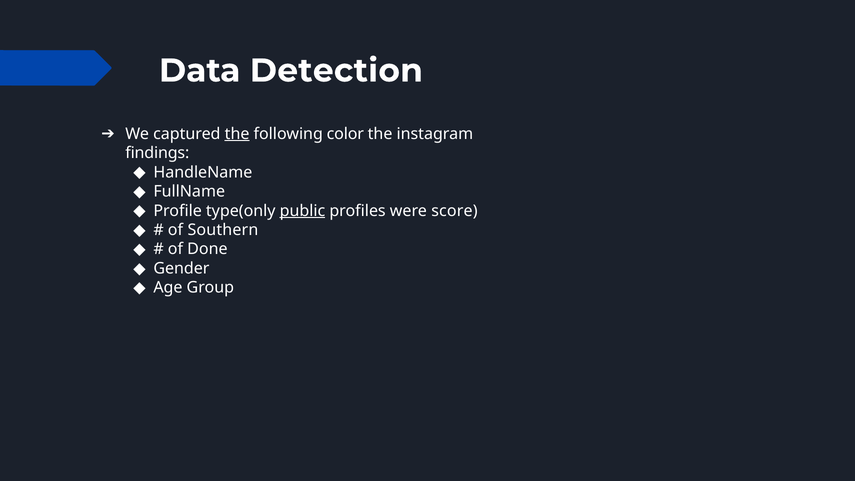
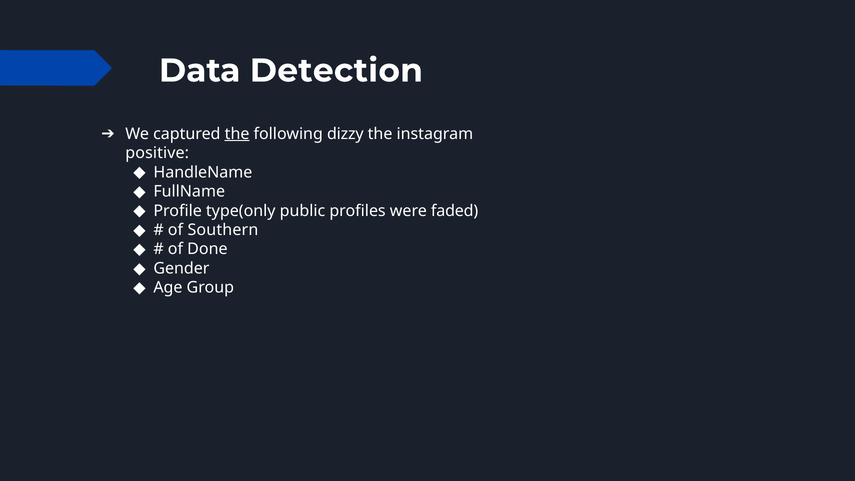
color: color -> dizzy (345, 134)
findings: findings -> positive (157, 153)
public underline: present -> none (302, 211)
score: score -> faded (455, 211)
